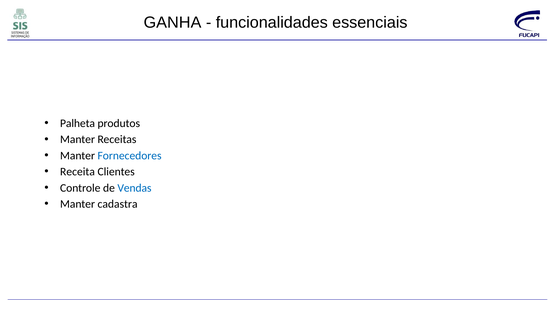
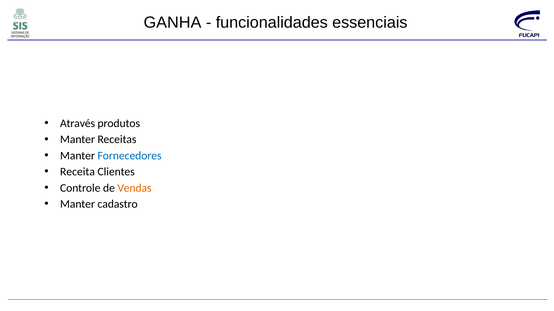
Palheta: Palheta -> Através (78, 124)
Vendas colour: blue -> orange (134, 188)
cadastra: cadastra -> cadastro (118, 204)
